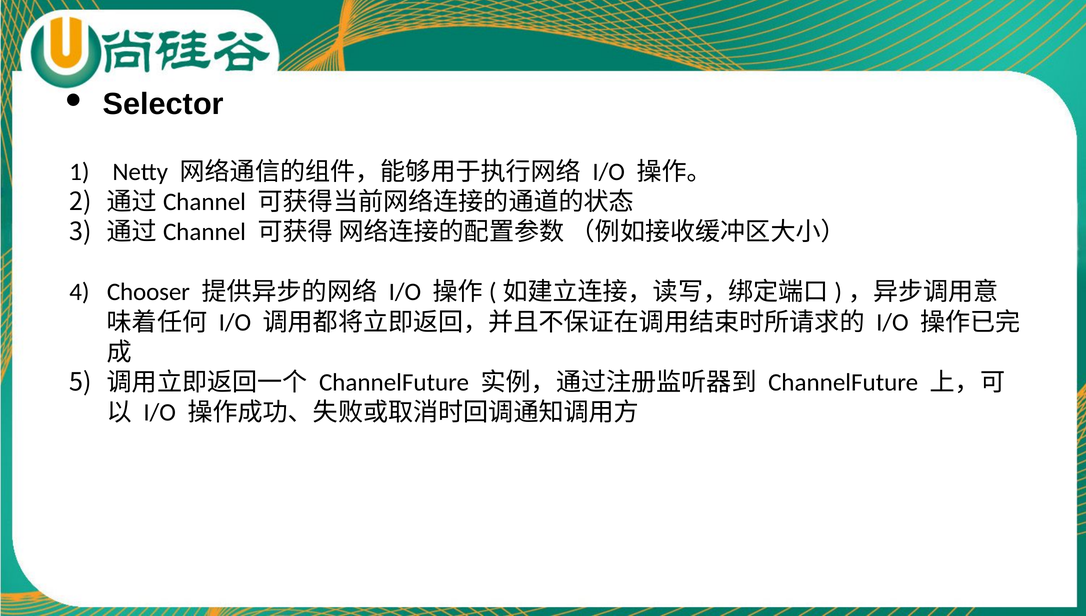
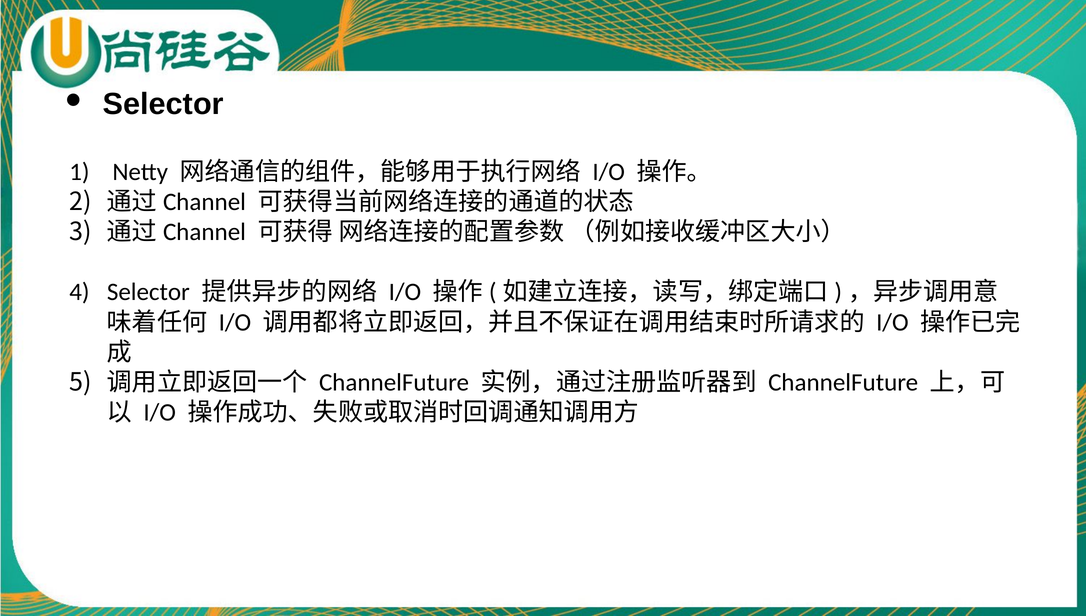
Chooser: Chooser -> Selector (148, 292)
